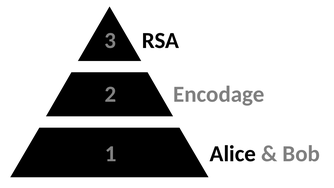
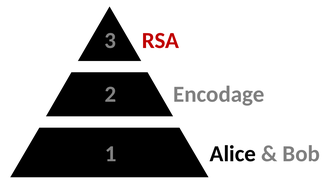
RSA colour: black -> red (160, 40)
